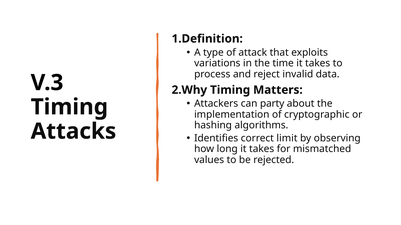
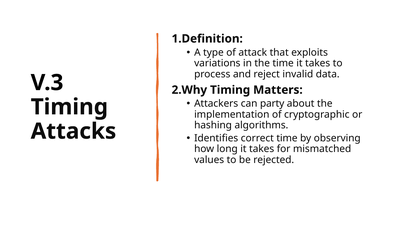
correct limit: limit -> time (287, 139)
